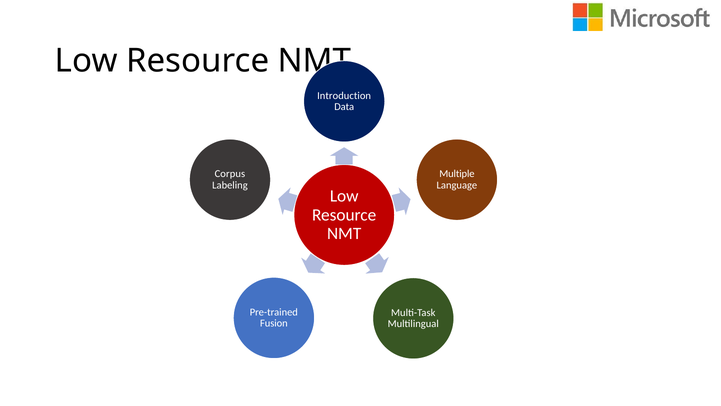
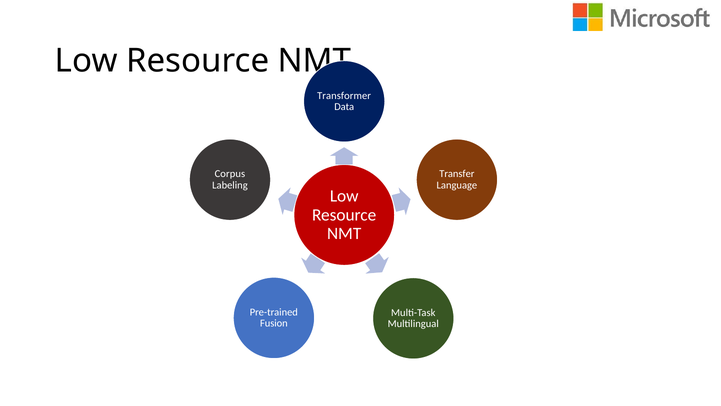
Introduction: Introduction -> Transformer (344, 95)
Multiple: Multiple -> Transfer (457, 174)
